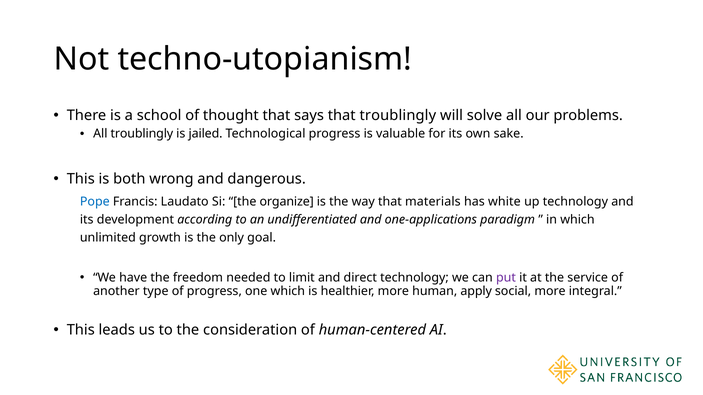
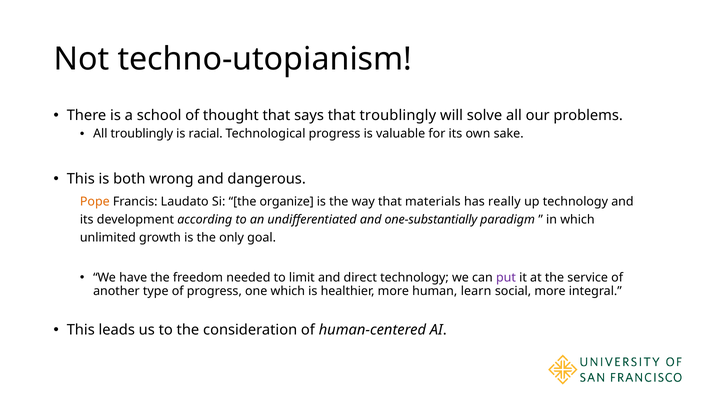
jailed: jailed -> racial (206, 134)
Pope colour: blue -> orange (95, 202)
white: white -> really (504, 202)
one-applications: one-applications -> one-substantially (431, 220)
apply: apply -> learn (476, 291)
